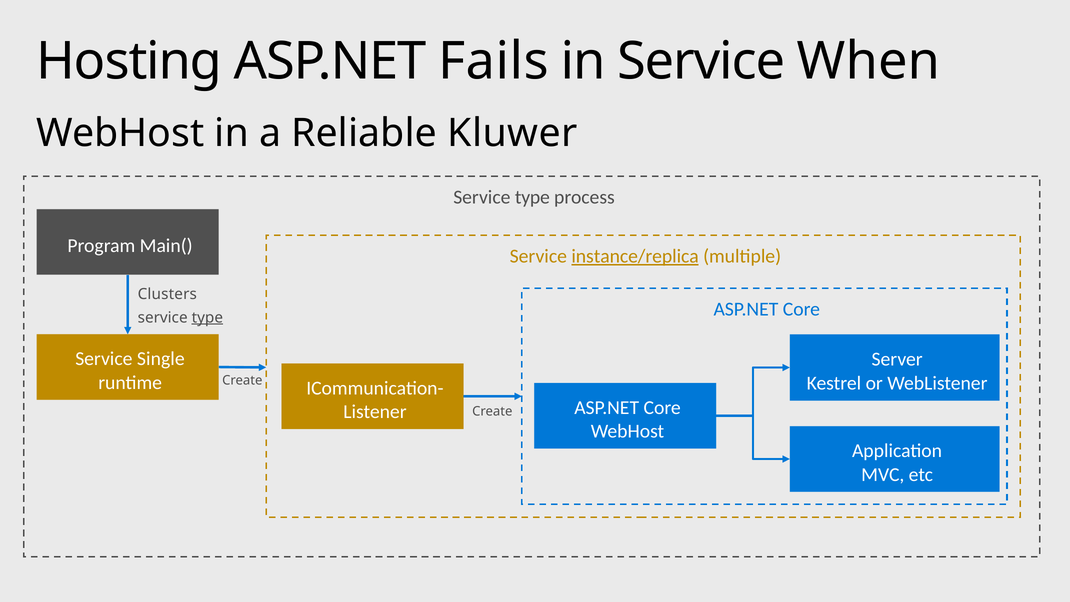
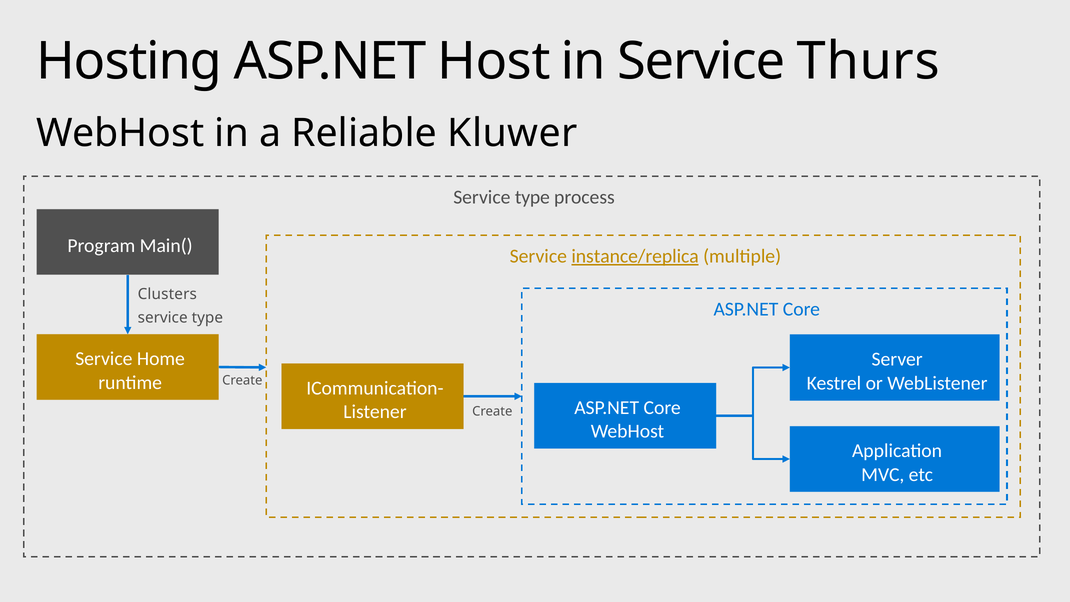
Fails: Fails -> Host (494, 61)
When: When -> Thurs (868, 61)
type underline: present -> none (207, 317)
Single: Single -> Home (161, 359)
